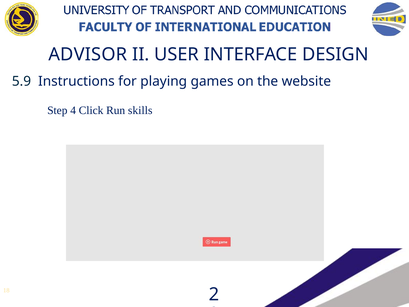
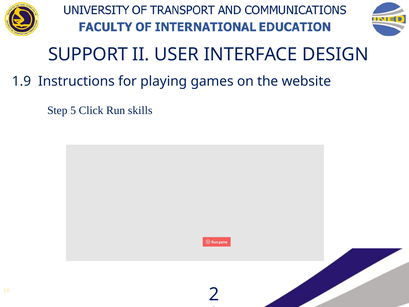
ADVISOR: ADVISOR -> SUPPORT (88, 55)
5.9: 5.9 -> 1.9 (21, 81)
4: 4 -> 5 (73, 110)
